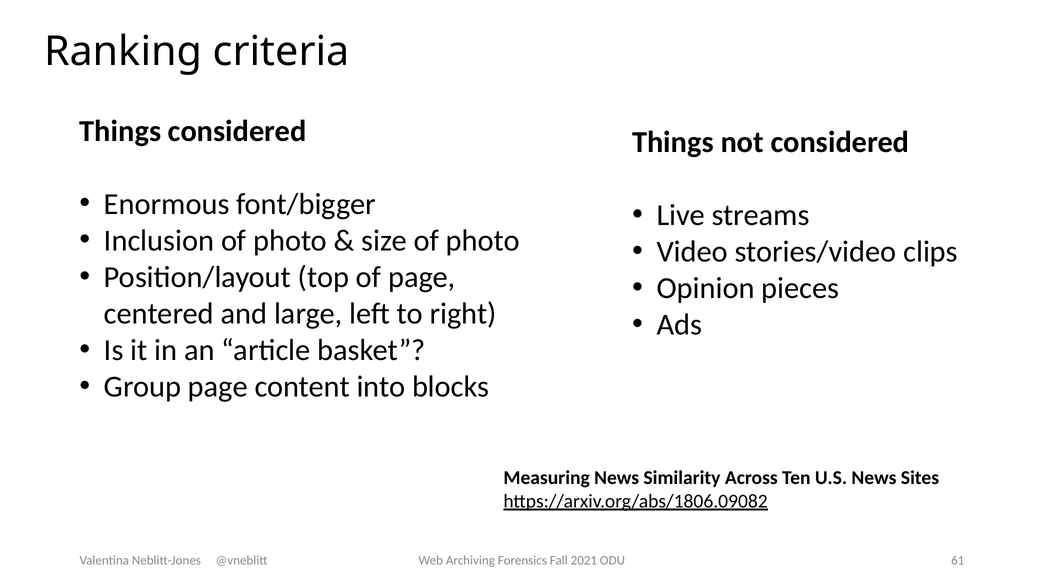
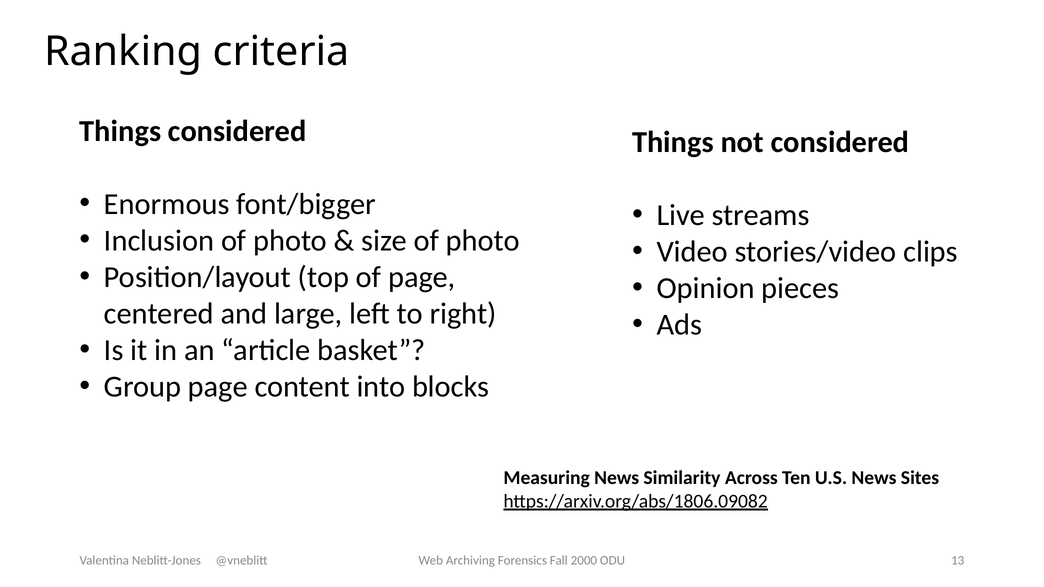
2021: 2021 -> 2000 (584, 561)
61: 61 -> 13 (958, 561)
